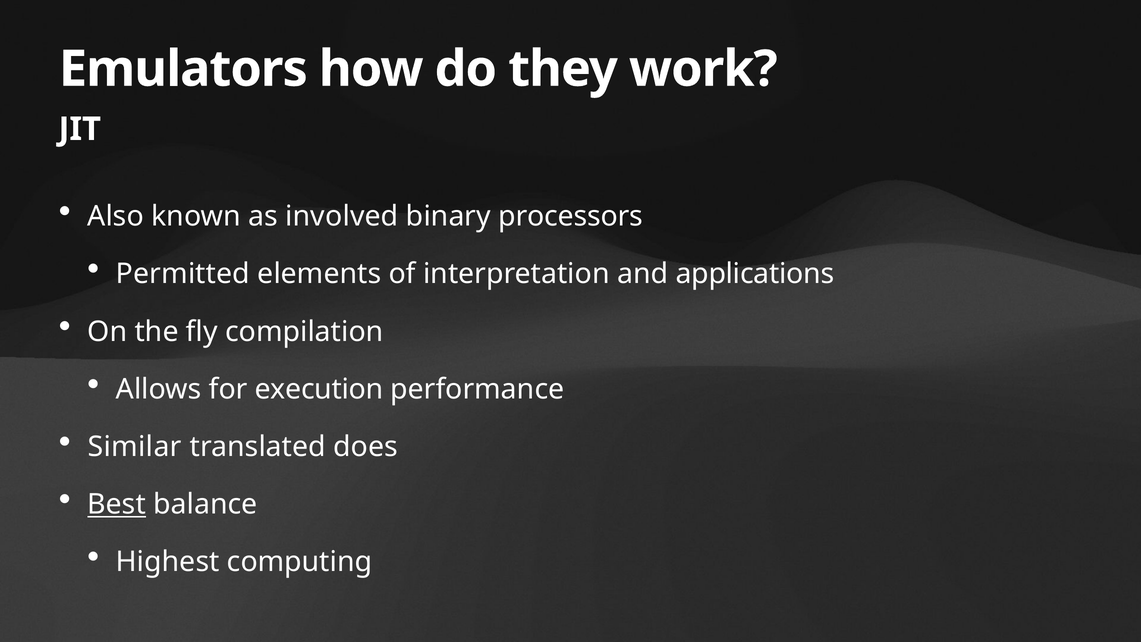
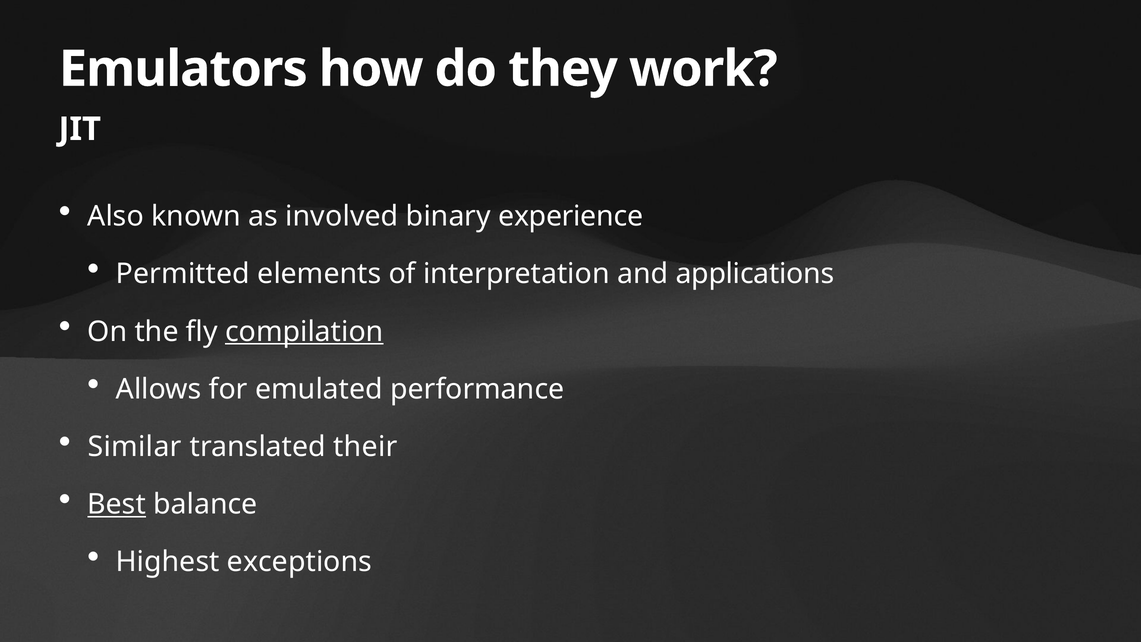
processors: processors -> experience (571, 216)
compilation underline: none -> present (304, 332)
execution: execution -> emulated (319, 389)
does: does -> their (365, 447)
computing: computing -> exceptions (299, 562)
